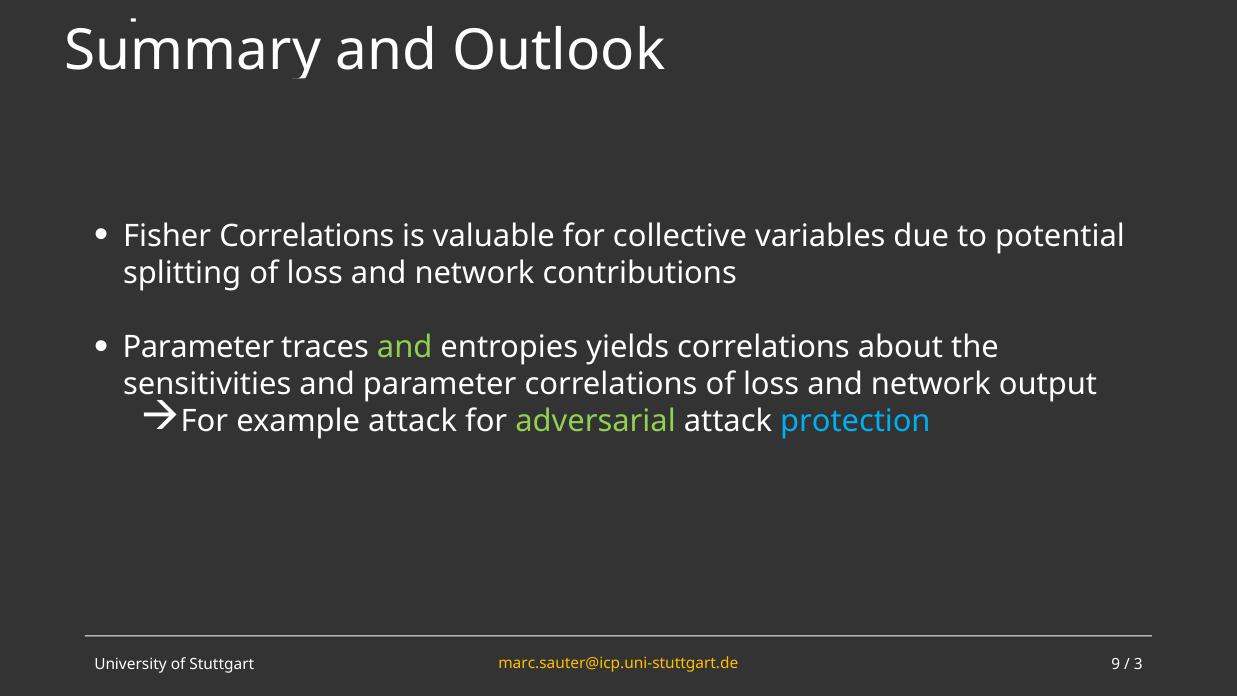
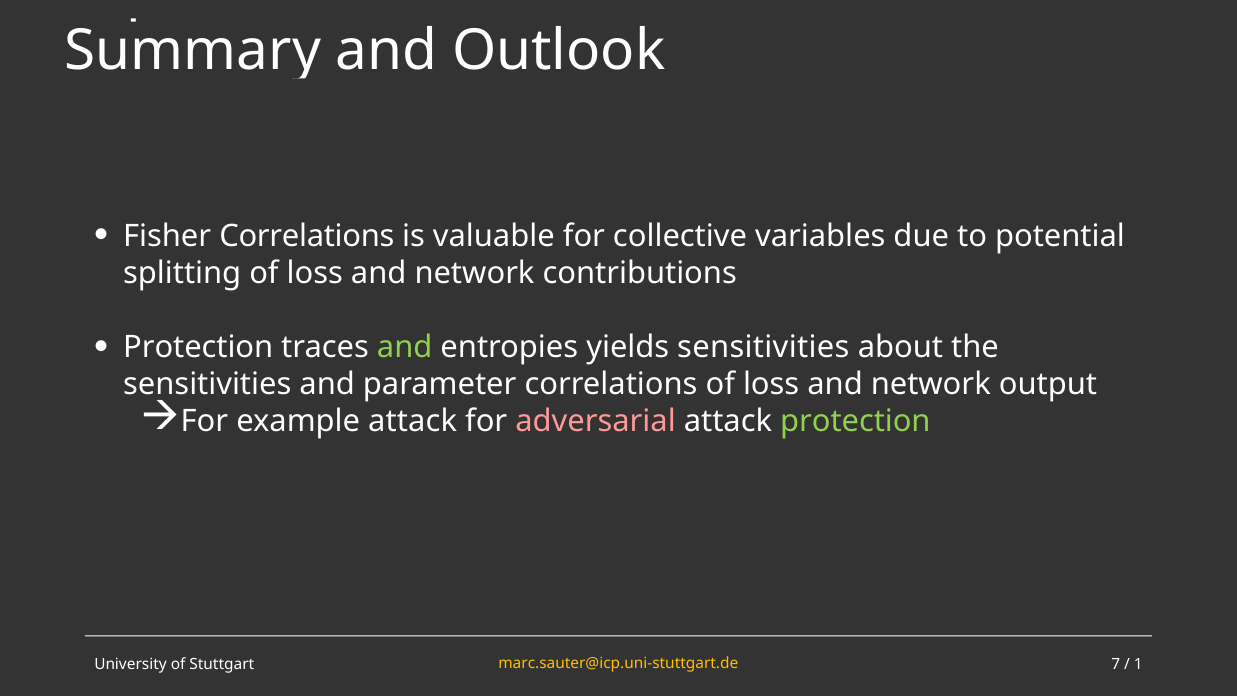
Parameter: Parameter -> Protection (198, 347)
yields correlations: correlations -> sensitivities (763, 347)
adversarial colour: light green -> pink (596, 422)
protection colour: light blue -> light green (855, 422)
9: 9 -> 7 (1116, 664)
3: 3 -> 1 (1138, 664)
